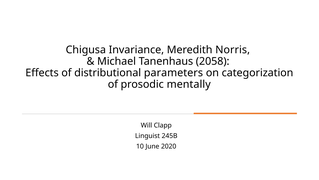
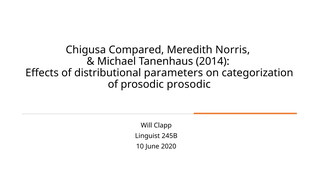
Invariance: Invariance -> Compared (136, 50)
2058: 2058 -> 2014 (213, 61)
prosodic mentally: mentally -> prosodic (189, 84)
